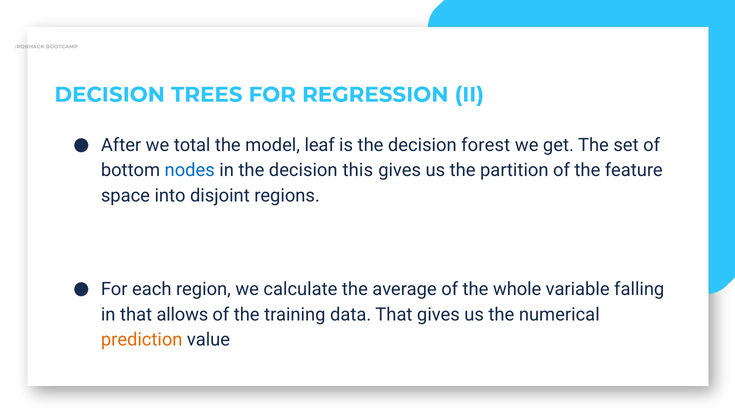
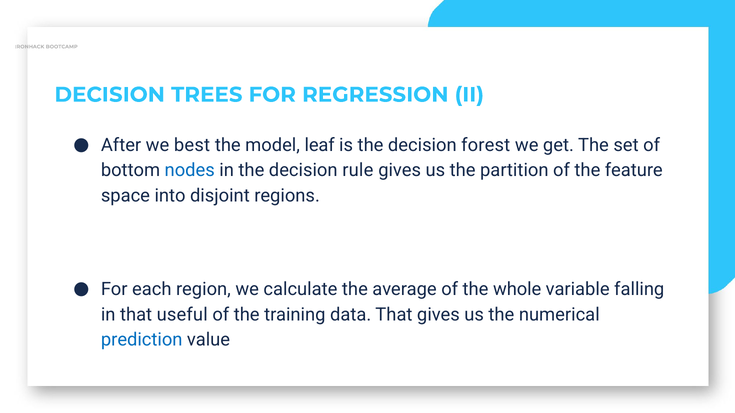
total: total -> best (192, 145)
this: this -> rule (358, 171)
allows: allows -> useful (182, 315)
prediction colour: orange -> blue (142, 340)
